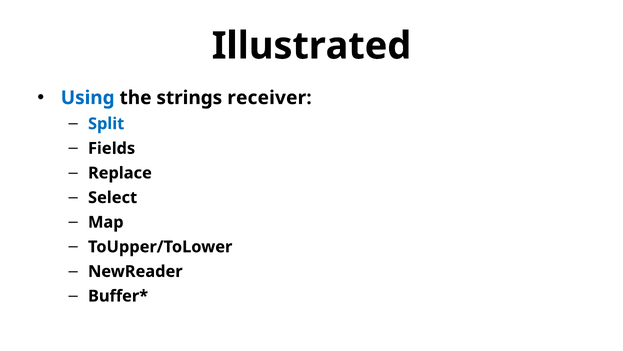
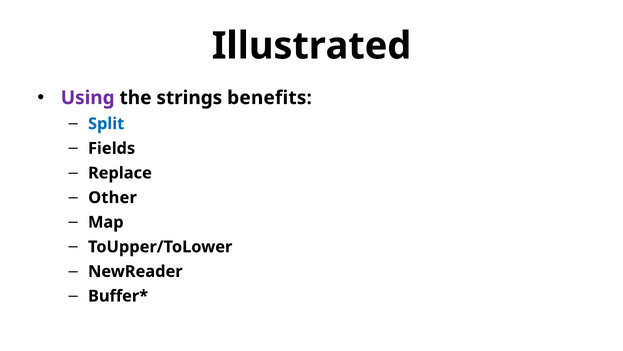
Using colour: blue -> purple (88, 98)
receiver: receiver -> benefits (270, 98)
Select: Select -> Other (113, 197)
